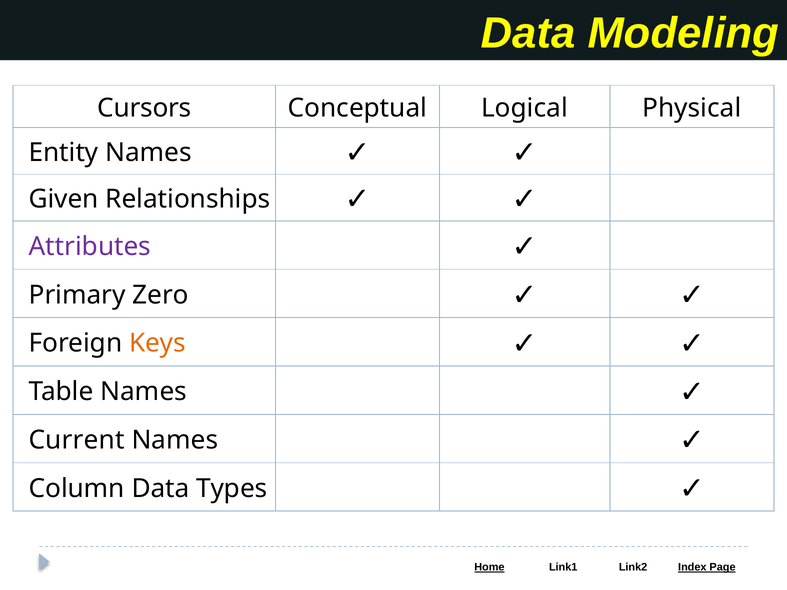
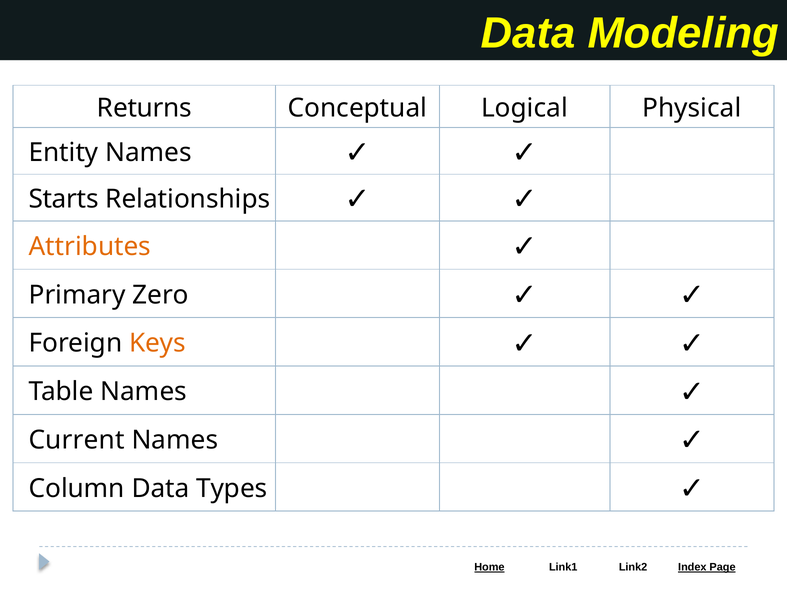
Cursors: Cursors -> Returns (144, 108)
Given: Given -> Starts (64, 199)
Attributes colour: purple -> orange (90, 247)
